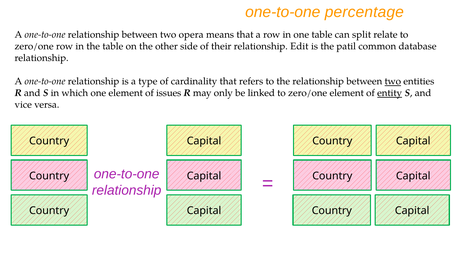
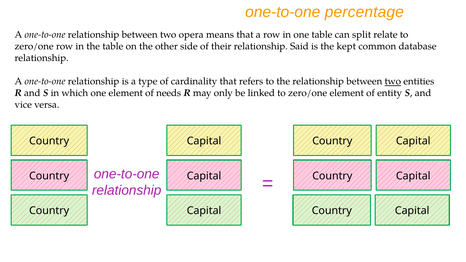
Edit: Edit -> Said (299, 46)
patil: patil -> kept (346, 46)
issues: issues -> needs (169, 93)
entity underline: present -> none (390, 93)
